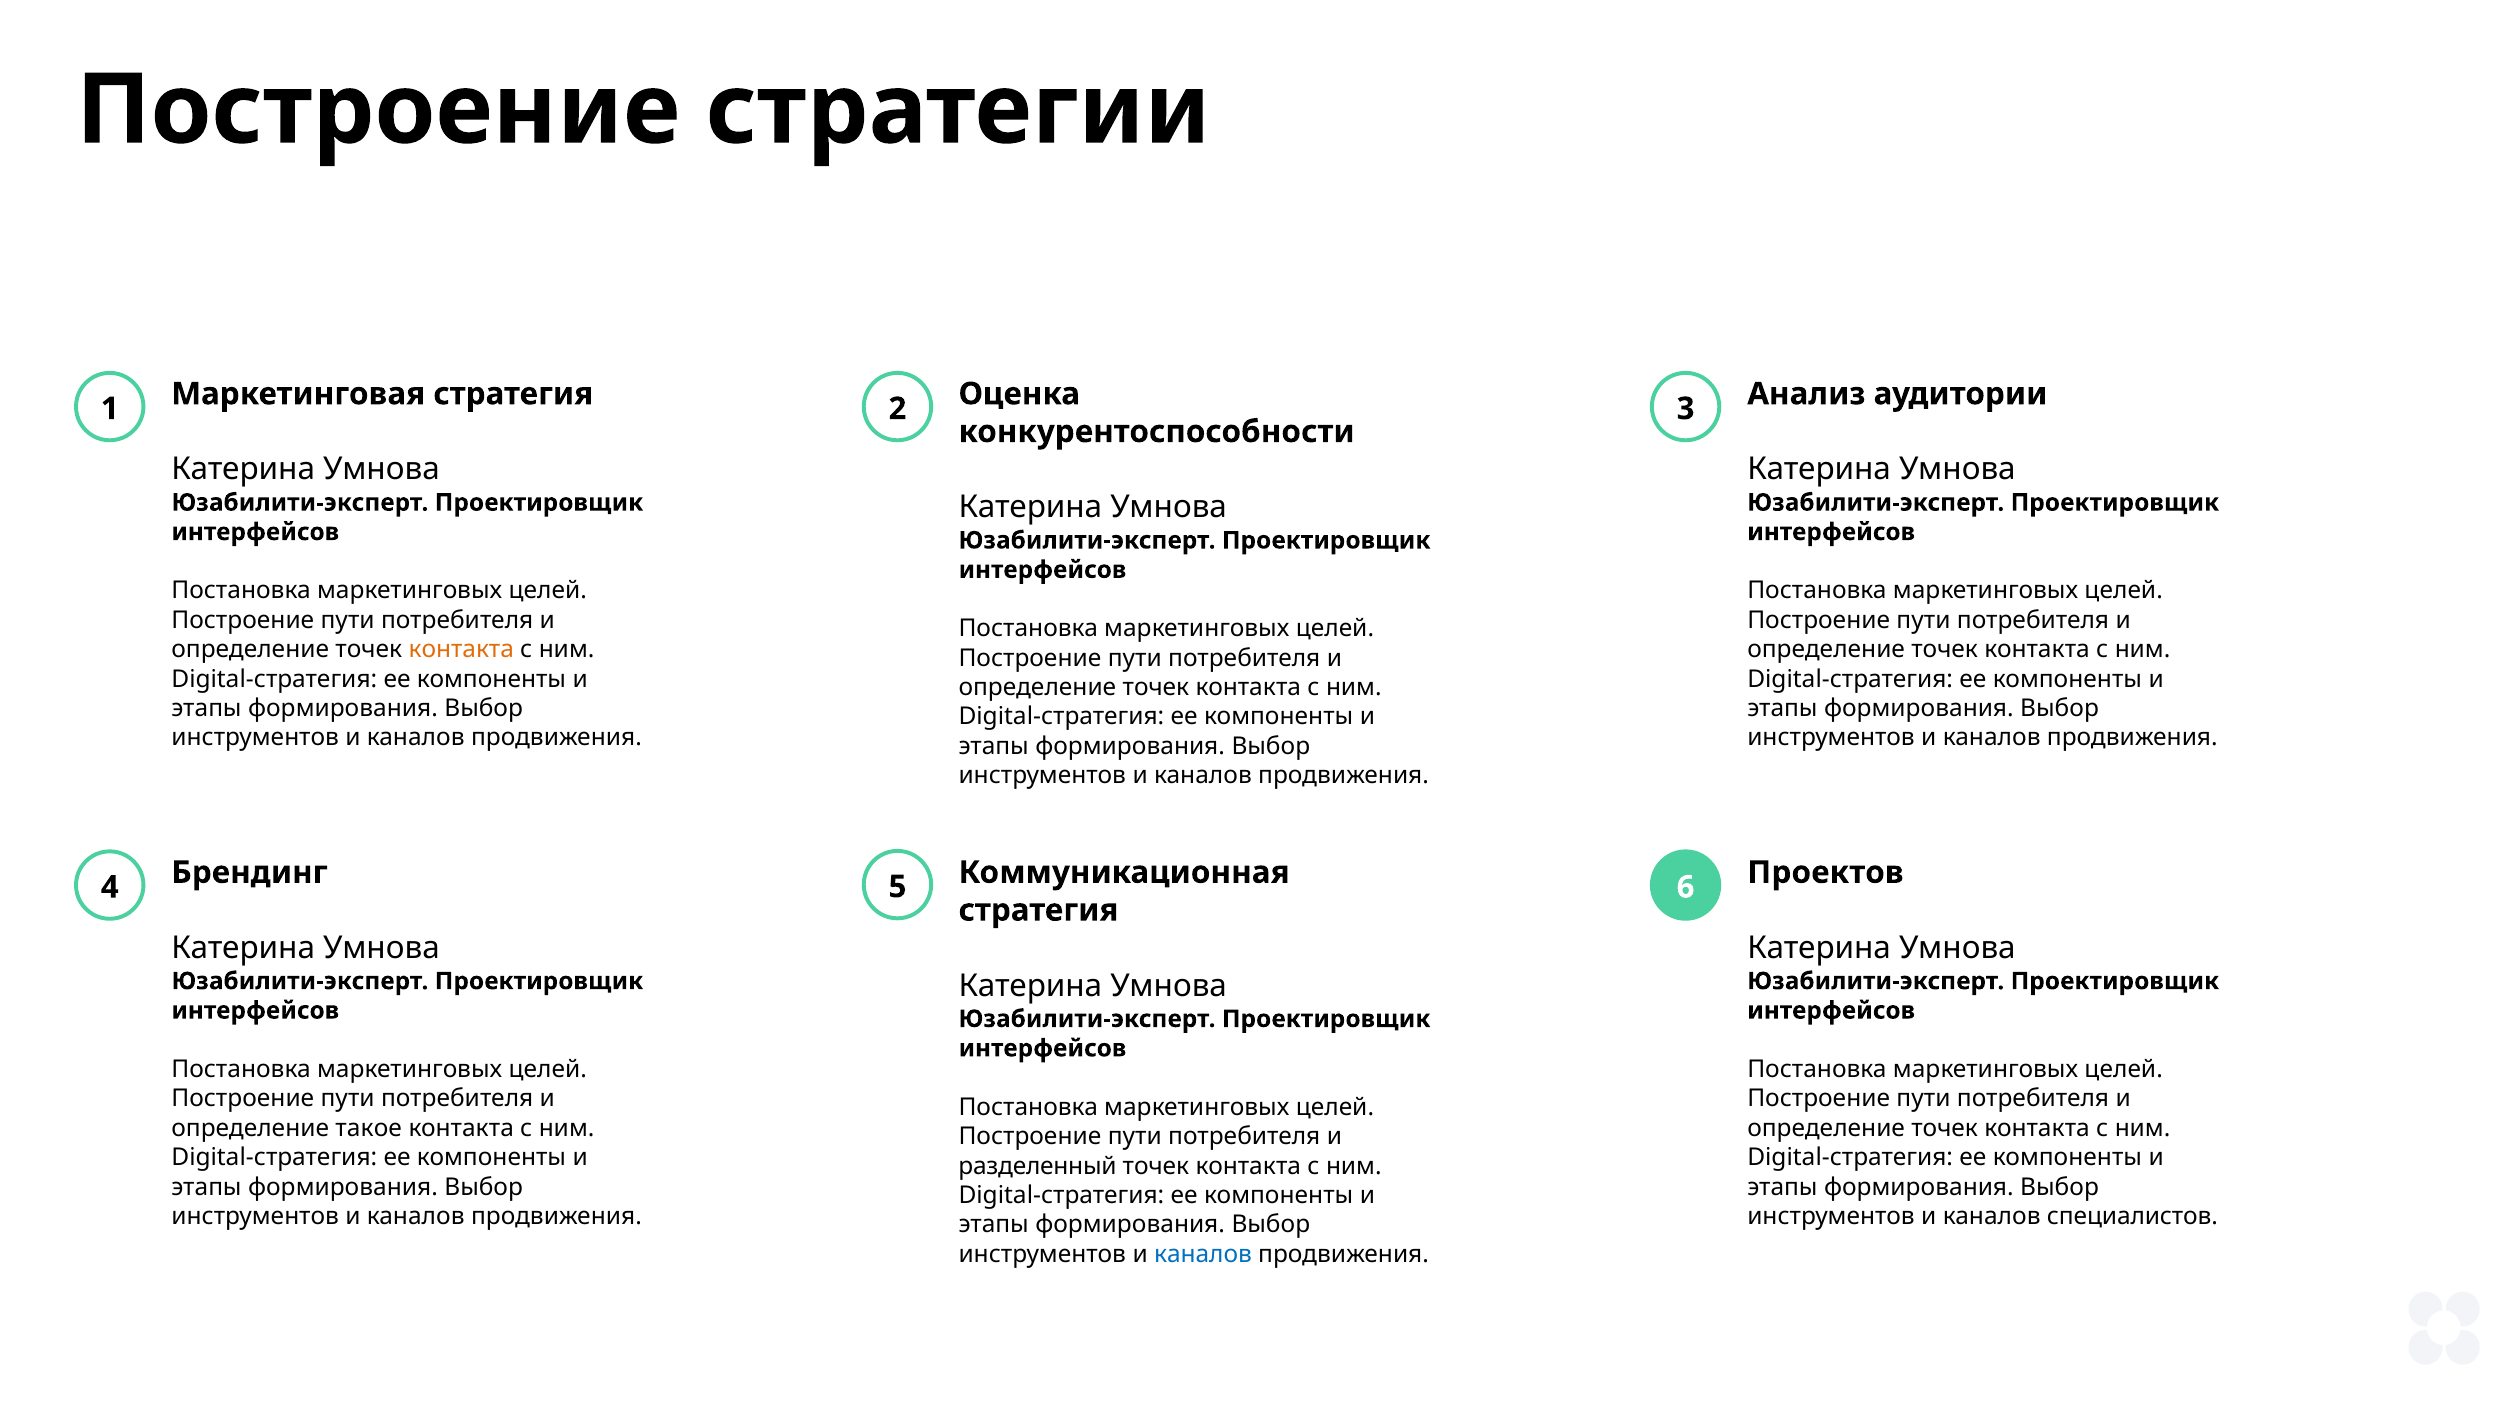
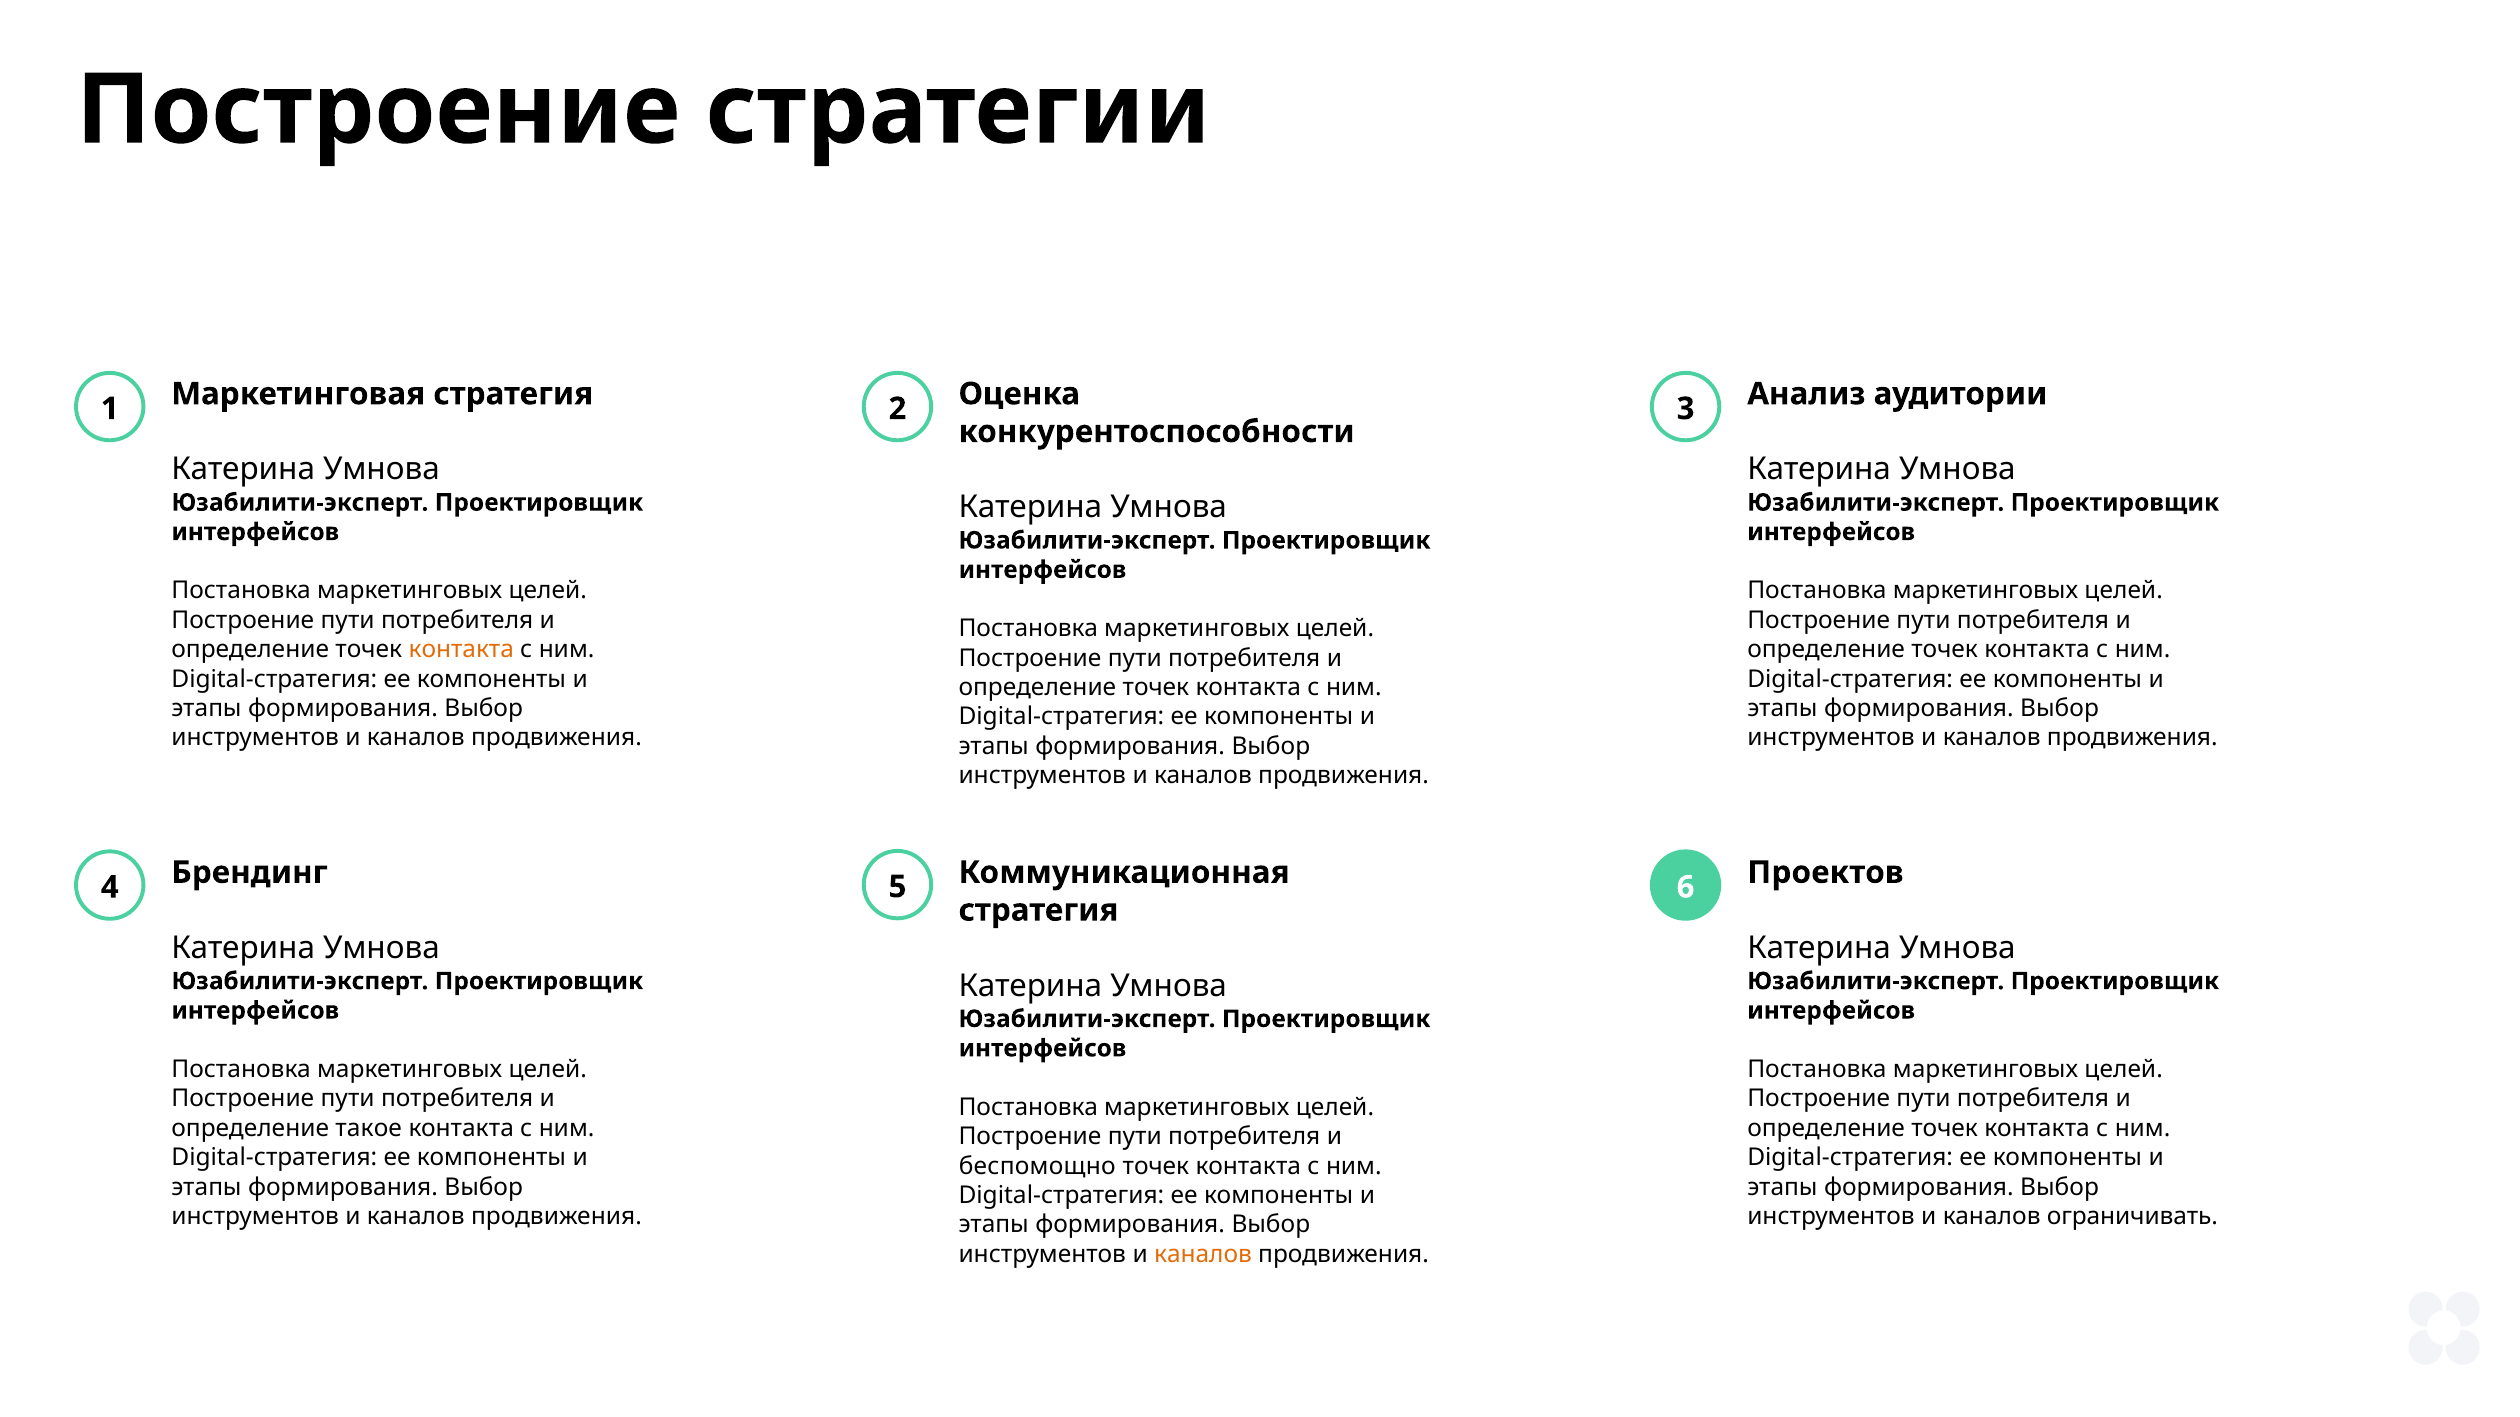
разделенный: разделенный -> беспомощно (1037, 1166)
специалистов: специалистов -> ограничивать (2132, 1217)
каналов colour: blue -> orange (1203, 1255)
